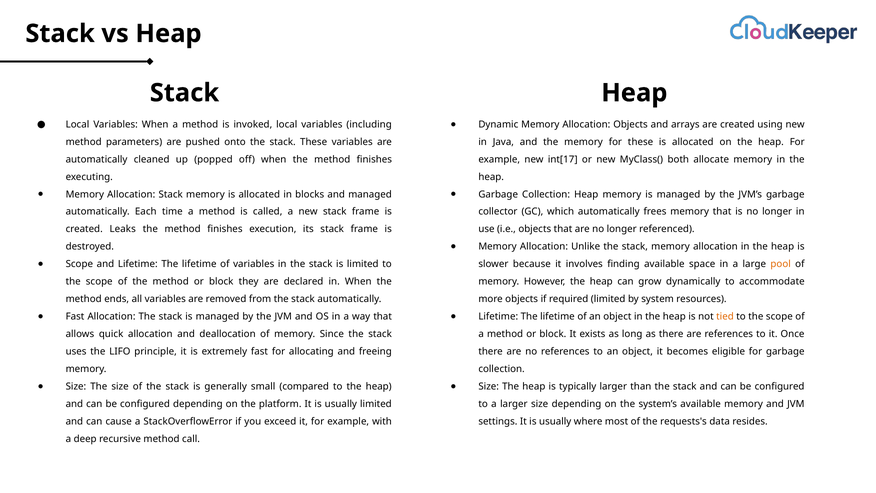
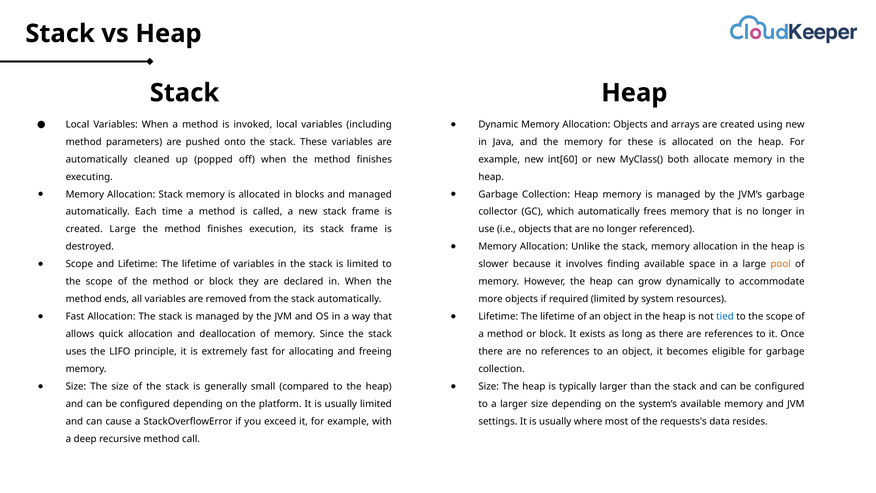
int[17: int[17 -> int[60 (563, 159)
created Leaks: Leaks -> Large (123, 229)
tied colour: orange -> blue (725, 317)
